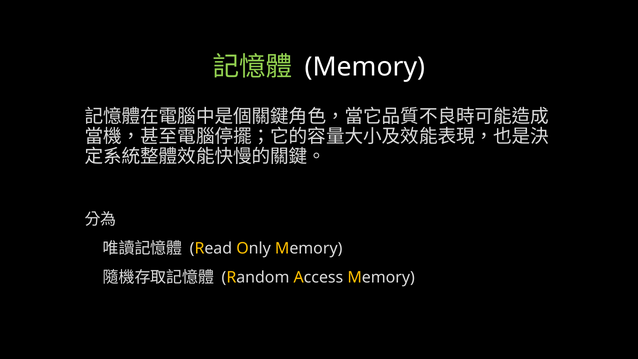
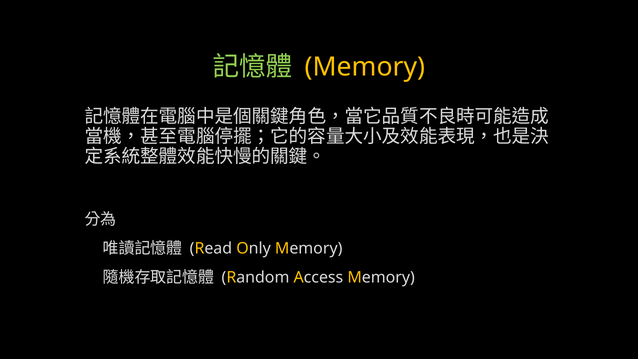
Memory colour: white -> yellow (365, 67)
